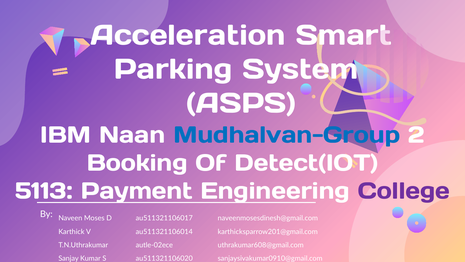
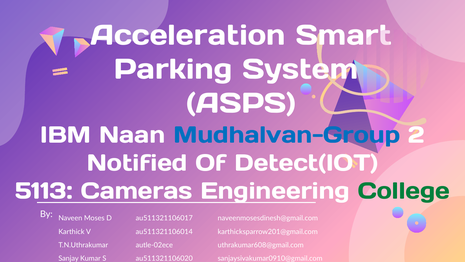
Booking: Booking -> Notified (137, 163)
Payment: Payment -> Cameras (137, 191)
College colour: purple -> green (404, 191)
